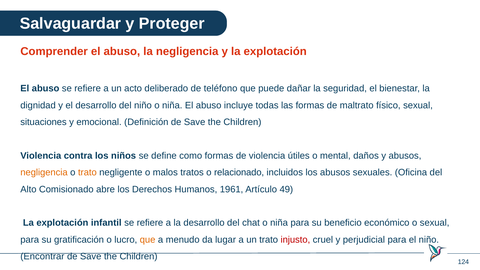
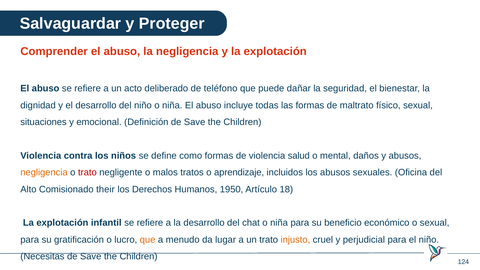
útiles: útiles -> salud (299, 156)
trato colour: orange -> red (87, 173)
relacionado: relacionado -> aprendizaje (239, 173)
abre: abre -> their (105, 189)
1961: 1961 -> 1950 (232, 189)
49: 49 -> 18 (286, 189)
injusto colour: red -> orange (295, 240)
Encontrar: Encontrar -> Necesitas (42, 257)
